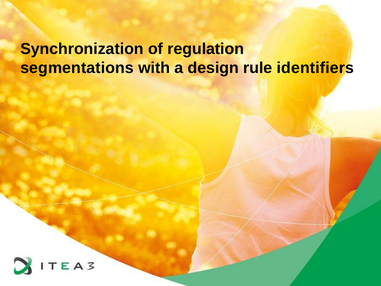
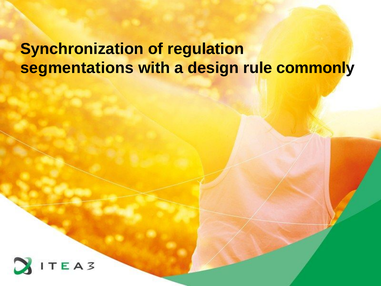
identifiers: identifiers -> commonly (316, 68)
